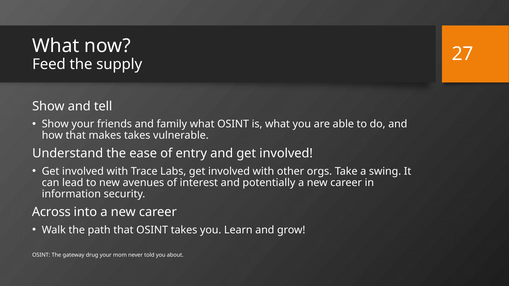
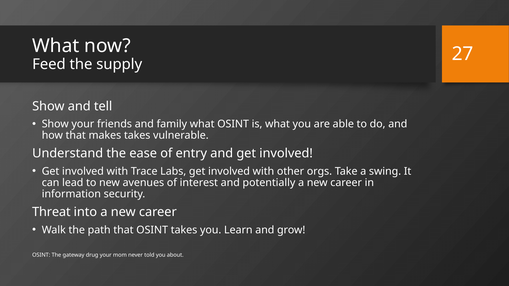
Across: Across -> Threat (51, 212)
